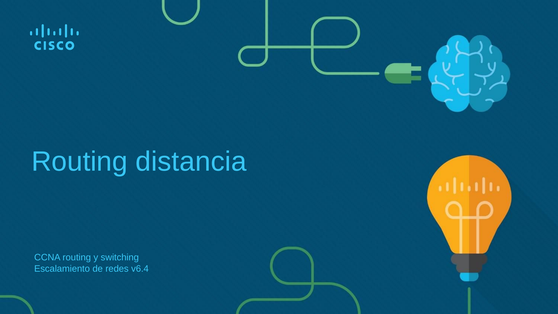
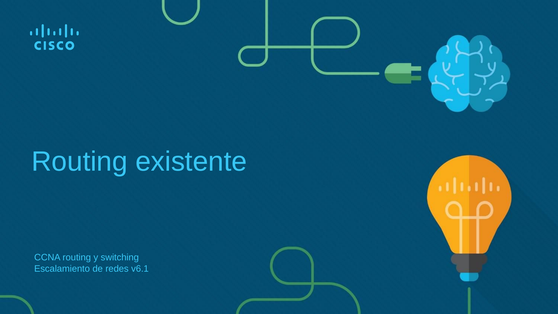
distancia: distancia -> existente (191, 162)
v6.4: v6.4 -> v6.1 (140, 269)
